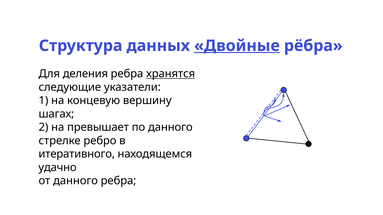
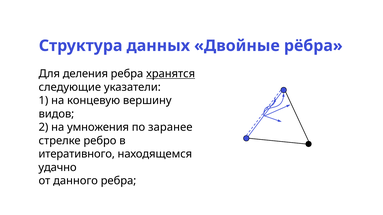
Двойные underline: present -> none (237, 46)
шагах: шагах -> видов (56, 114)
превышает: превышает -> умножения (98, 128)
по данного: данного -> заранее (170, 128)
